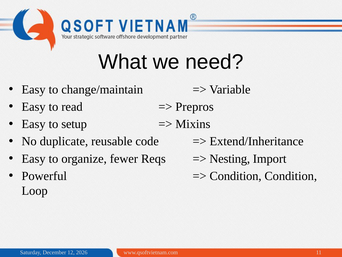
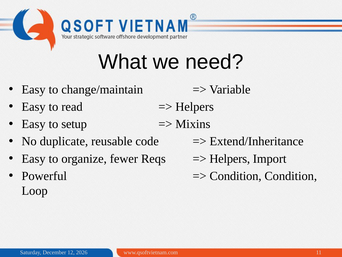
Prepros: Prepros -> Helpers (195, 107)
Nesting: Nesting -> Helpers (230, 158)
